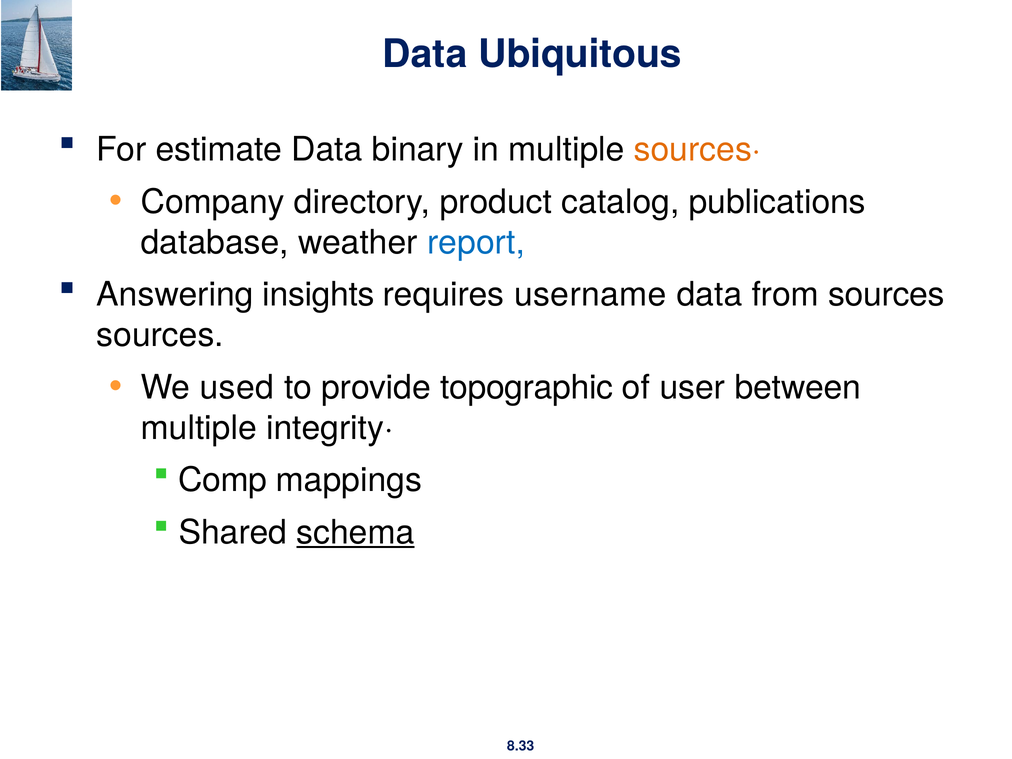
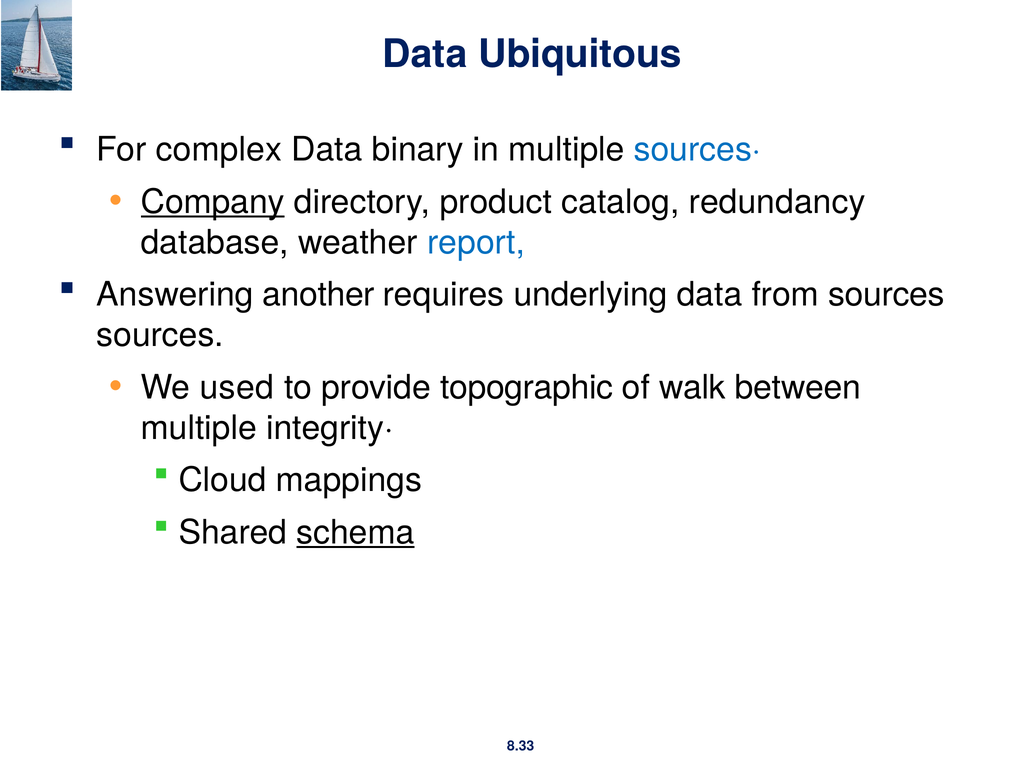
estimate: estimate -> complex (219, 150)
sources· colour: orange -> blue (698, 150)
Company underline: none -> present (213, 202)
publications: publications -> redundancy (777, 202)
insights: insights -> another (319, 295)
username: username -> underlying (591, 295)
user: user -> walk (692, 387)
Comp: Comp -> Cloud (223, 480)
